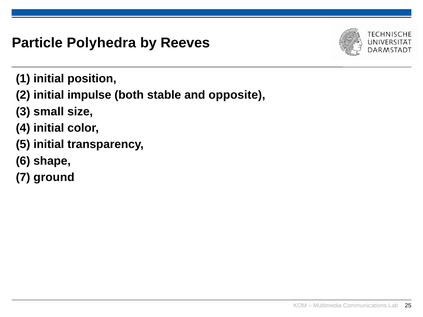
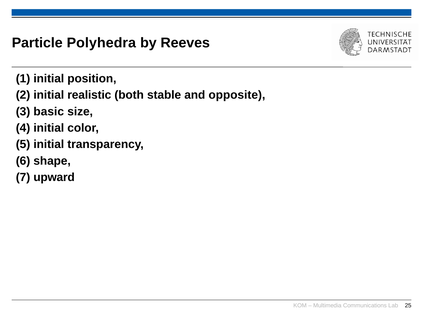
impulse: impulse -> realistic (89, 95)
small: small -> basic (49, 112)
ground: ground -> upward (54, 177)
